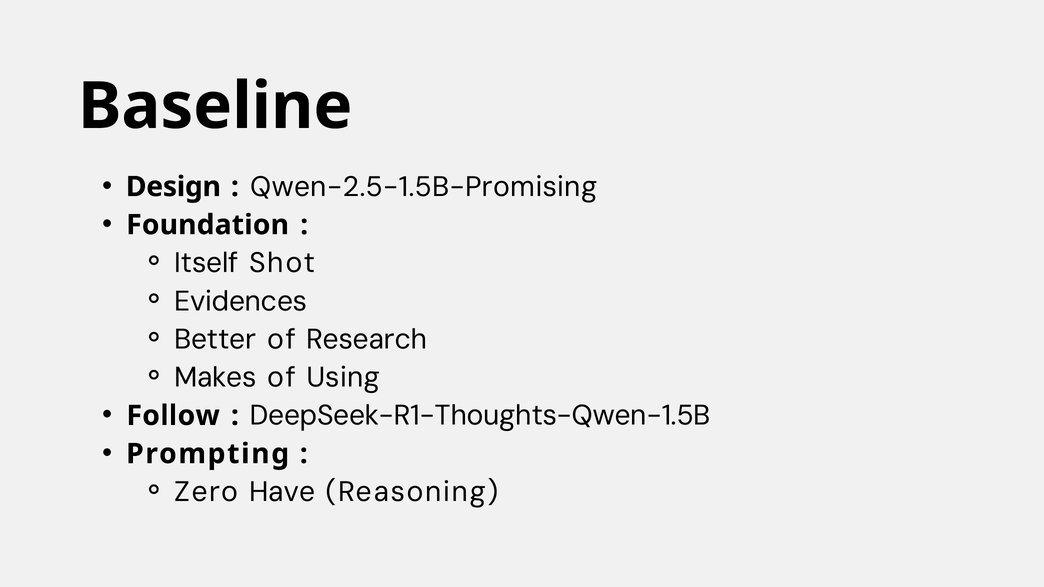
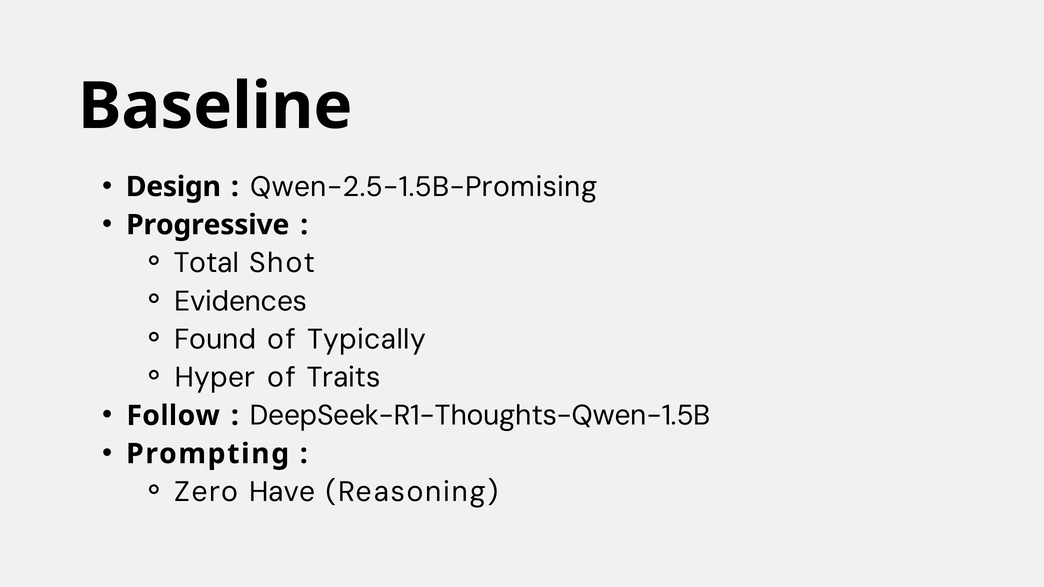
Foundation: Foundation -> Progressive (208, 225)
Itself: Itself -> Total (206, 263)
Better: Better -> Found (215, 340)
Research: Research -> Typically (366, 340)
Makes: Makes -> Hyper (215, 378)
Using: Using -> Traits (344, 378)
